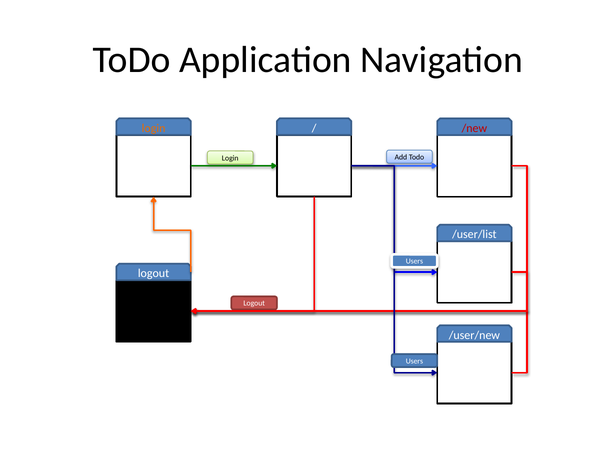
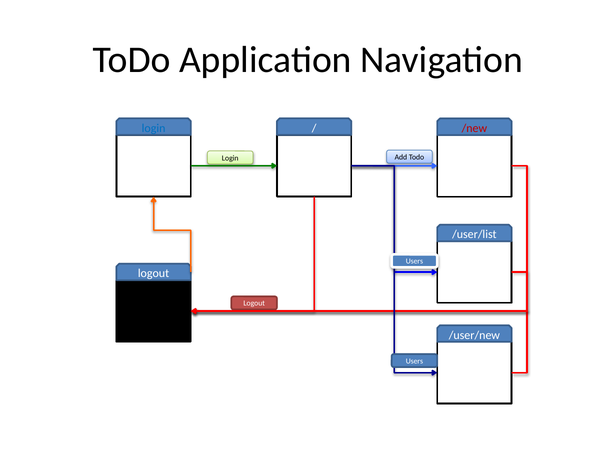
login colour: orange -> blue (154, 128)
